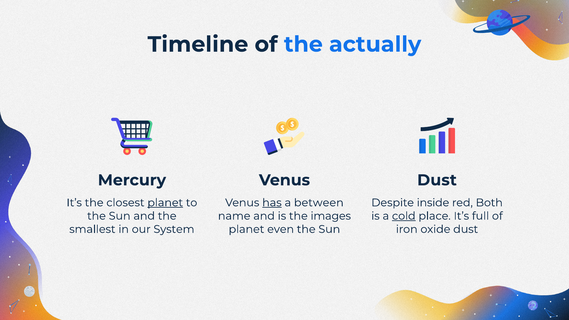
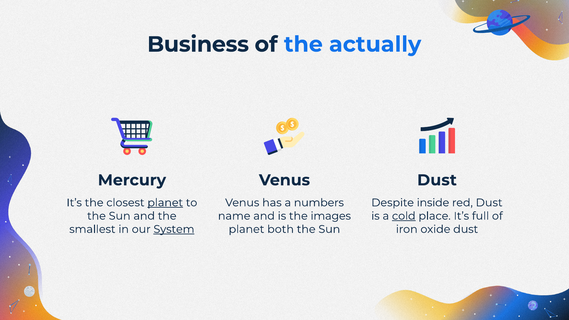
Timeline: Timeline -> Business (198, 44)
has underline: present -> none (272, 203)
between: between -> numbers (319, 203)
red Both: Both -> Dust (489, 203)
System underline: none -> present (174, 229)
even: even -> both (281, 229)
